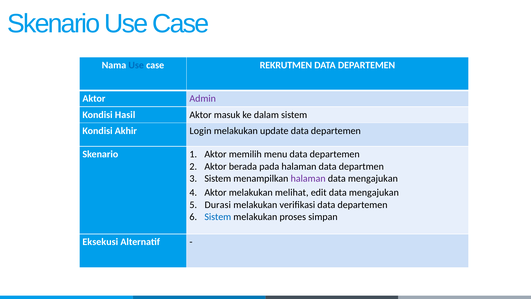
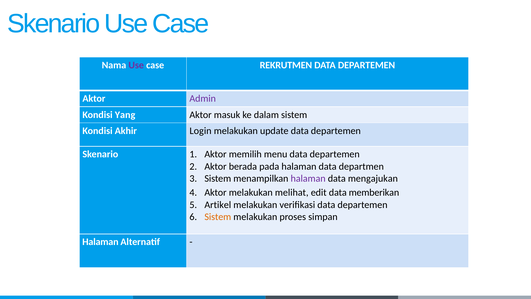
Use colour: blue -> purple (136, 65)
Hasil: Hasil -> Yang (125, 115)
edit data mengajukan: mengajukan -> memberikan (374, 192)
Durasi: Durasi -> Artikel (218, 205)
Sistem colour: blue -> orange (218, 217)
Eksekusi: Eksekusi -> Halaman (100, 242)
